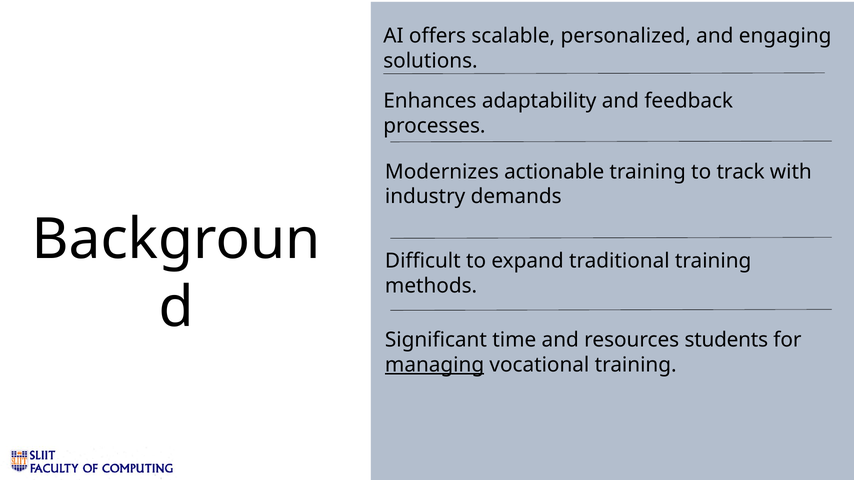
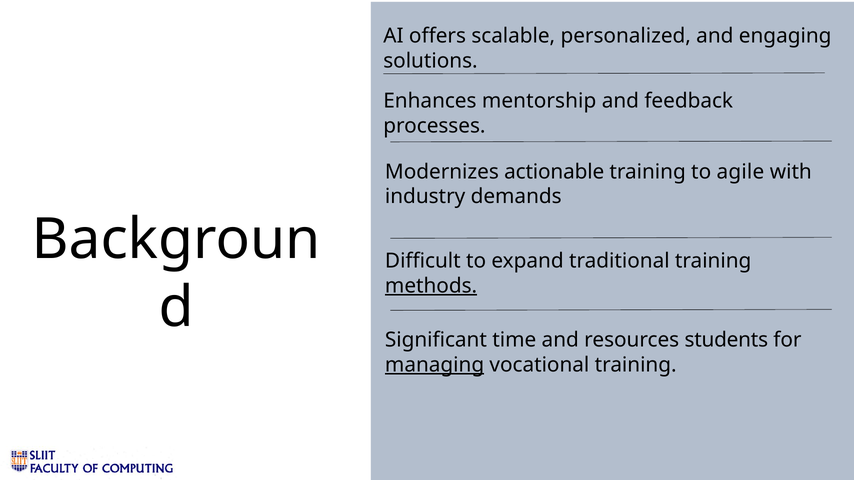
adaptability: adaptability -> mentorship (539, 101)
track: track -> agile (740, 172)
methods underline: none -> present (431, 286)
